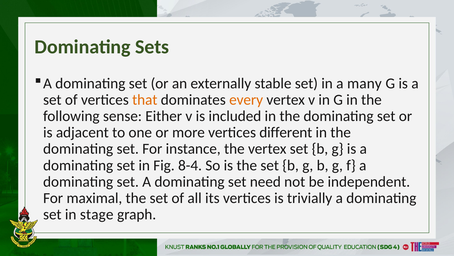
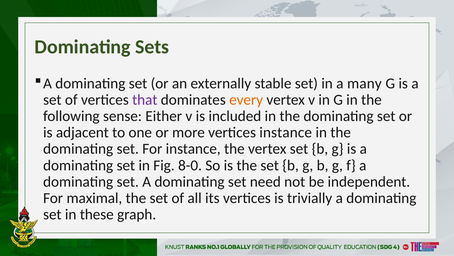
that colour: orange -> purple (145, 100)
vertices different: different -> instance (286, 132)
8-4: 8-4 -> 8-0 (190, 165)
stage: stage -> these (97, 214)
